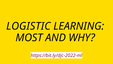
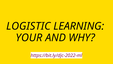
MOST: MOST -> YOUR (29, 37)
